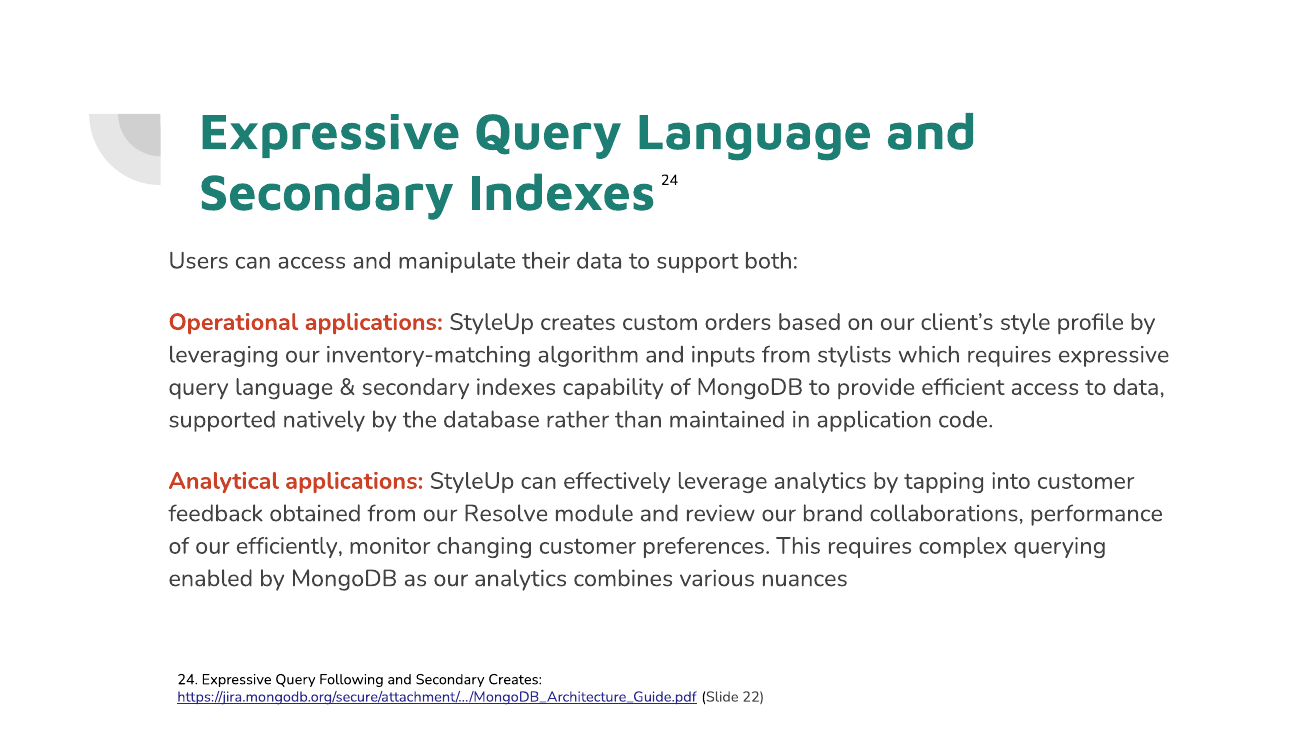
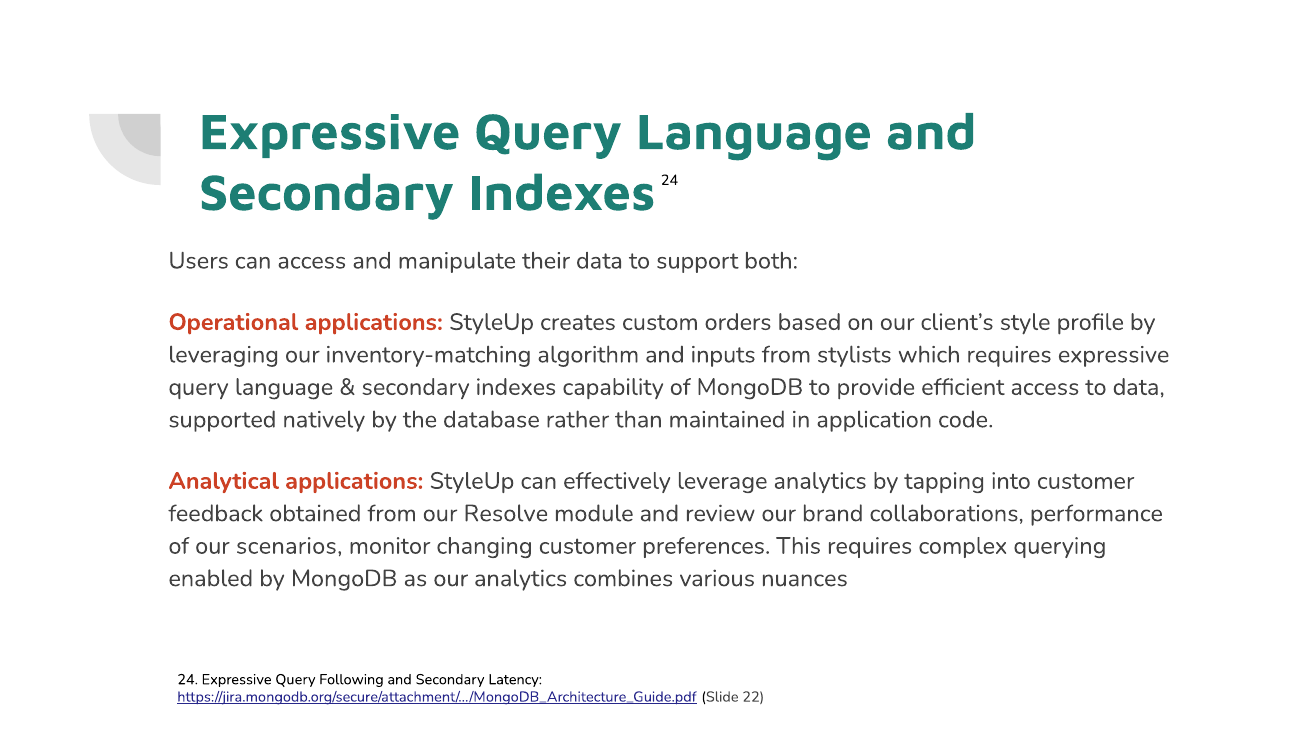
efficiently: efficiently -> scenarios (289, 546)
Secondary Creates: Creates -> Latency (515, 680)
